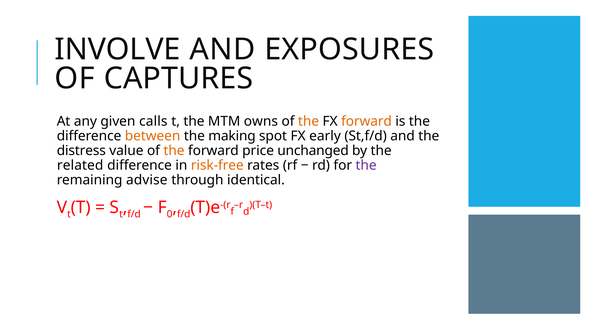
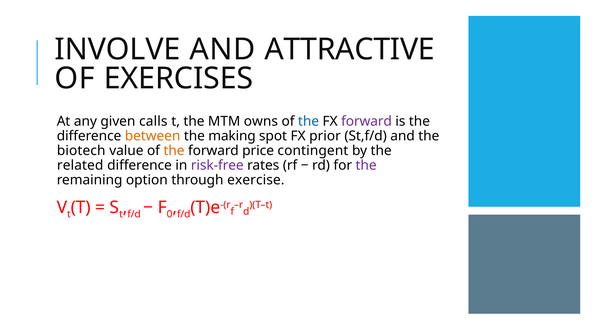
EXPOSURES: EXPOSURES -> ATTRACTIVE (350, 49)
CAPTURES: CAPTURES -> EXERCISES (179, 79)
the colour: orange -> blue (309, 121)
forward colour: orange -> purple (367, 121)
early: early -> prior (325, 136)
distress: distress -> biotech (81, 151)
unchanged: unchanged -> contingent (313, 151)
risk-free colour: orange -> purple (217, 165)
advise: advise -> option (147, 180)
identical: identical -> exercise (256, 180)
